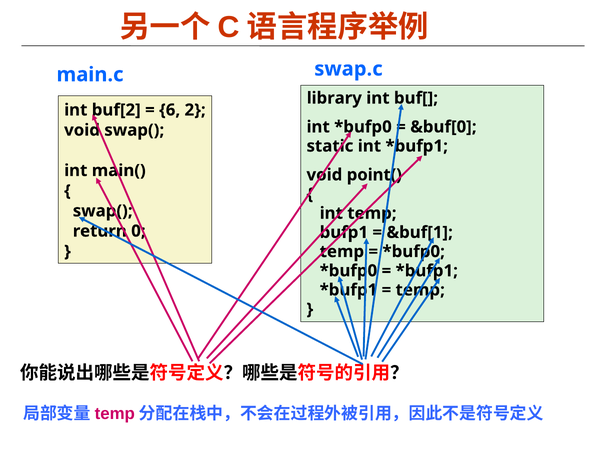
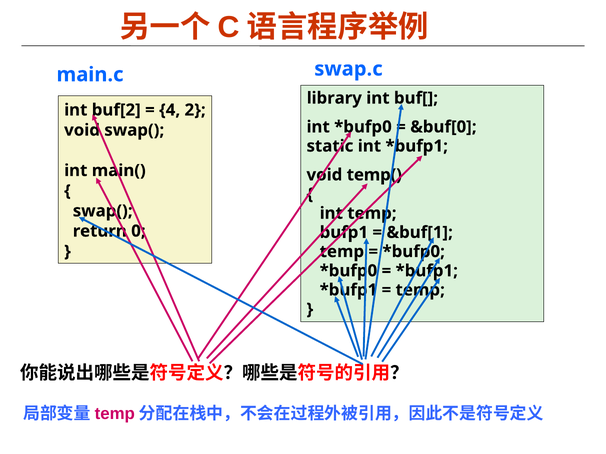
6: 6 -> 4 (170, 110)
point(: point( -> temp( (374, 175)
